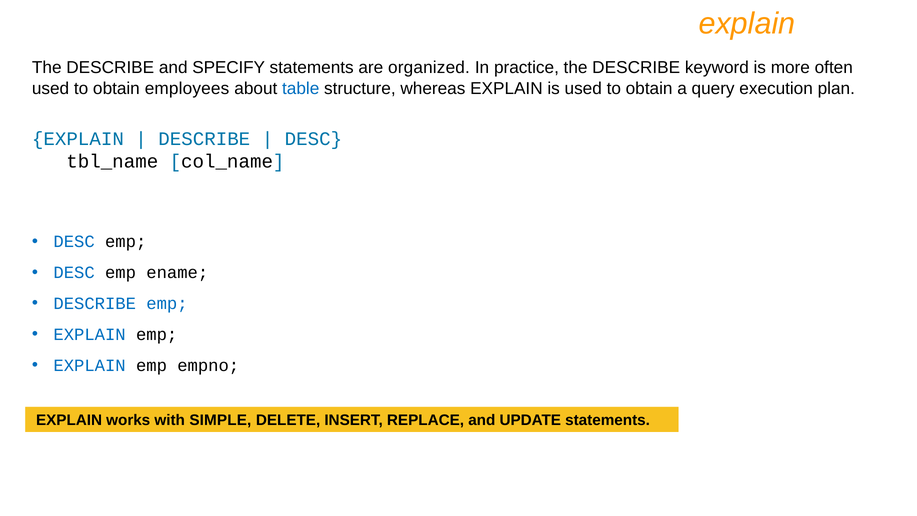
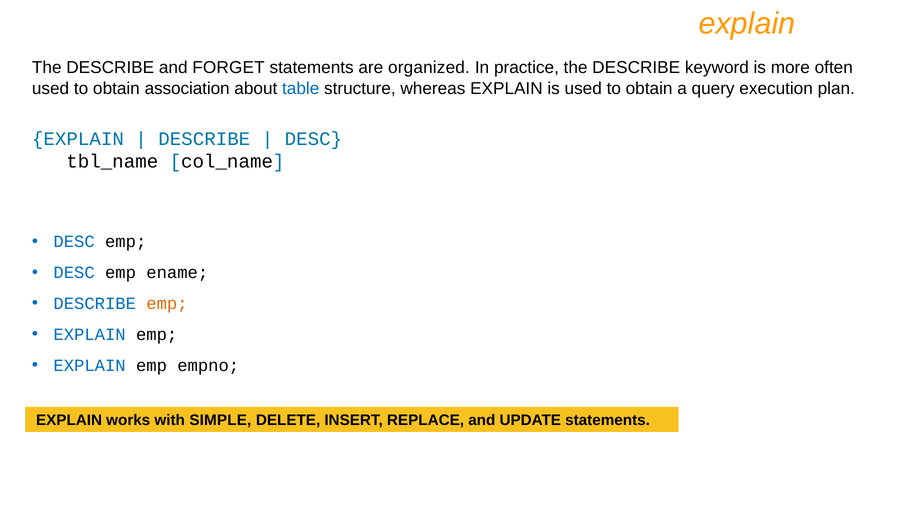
SPECIFY: SPECIFY -> FORGET (229, 68)
employees: employees -> association (187, 88)
emp colour: blue -> orange (167, 304)
